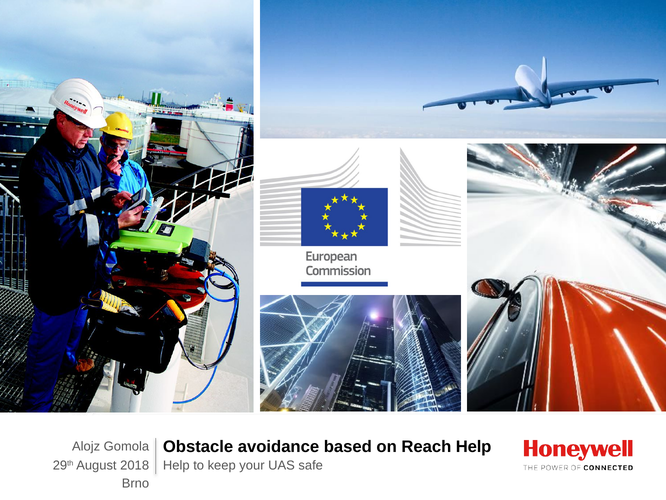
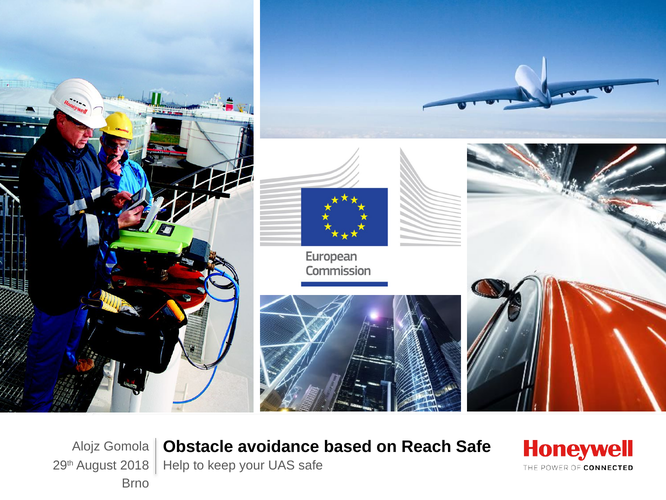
Reach Help: Help -> Safe (474, 446)
